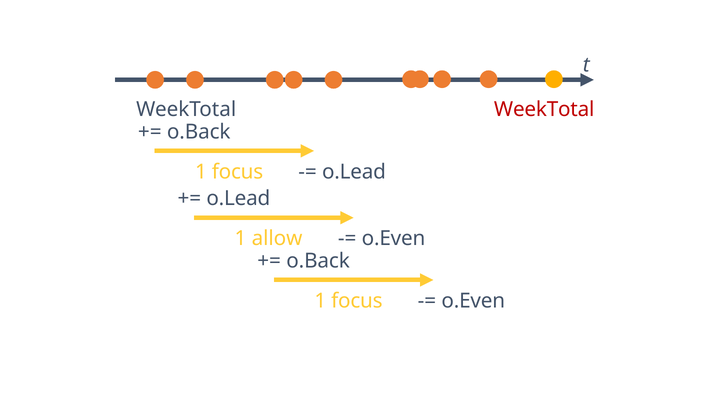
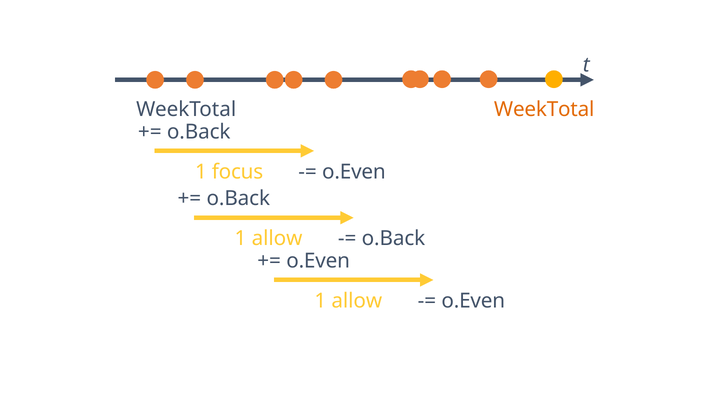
WeekTotal colour: red -> orange (544, 110)
o.Lead: o.Lead -> o.Even (354, 172)
o.Lead: o.Lead -> o.Back (238, 199)
o.Even: o.Even -> o.Back (393, 239)
o.Back: o.Back -> o.Even (318, 261)
focus: focus -> allow (357, 301)
